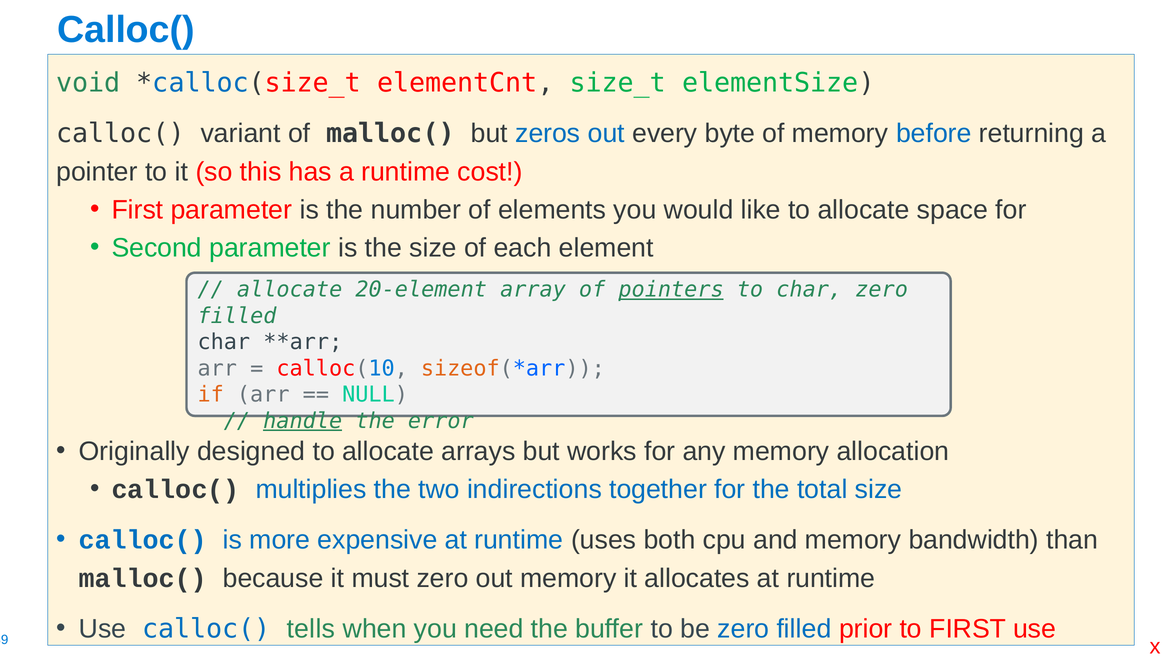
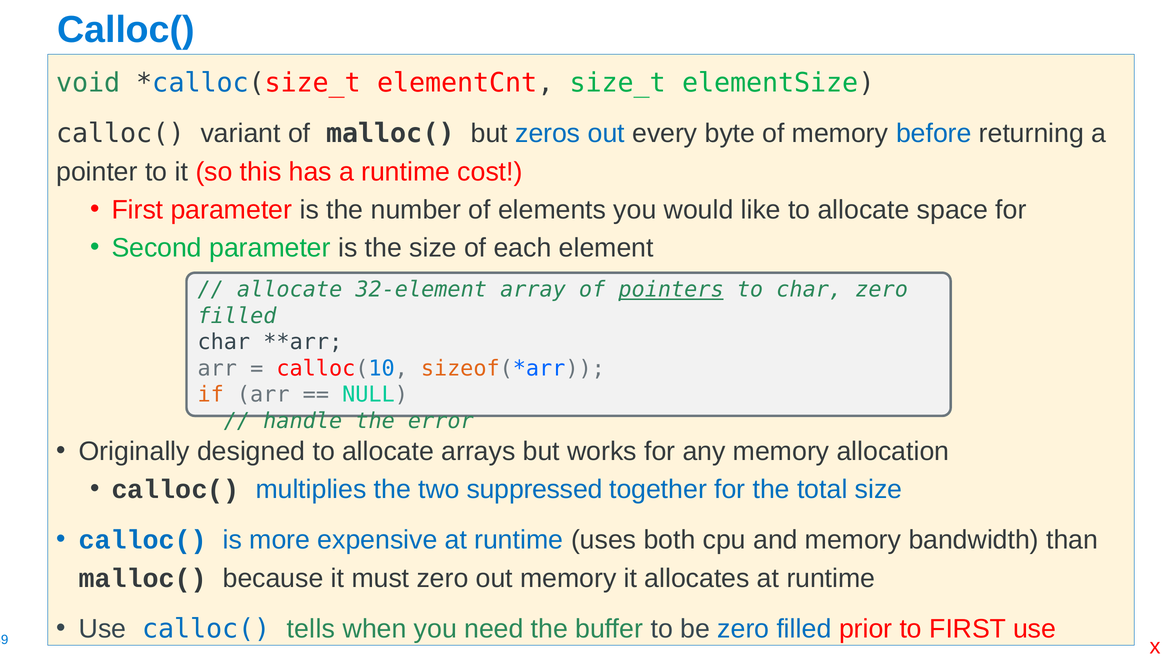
20-element: 20-element -> 32-element (421, 290)
handle underline: present -> none (303, 421)
indirections: indirections -> suppressed (535, 489)
